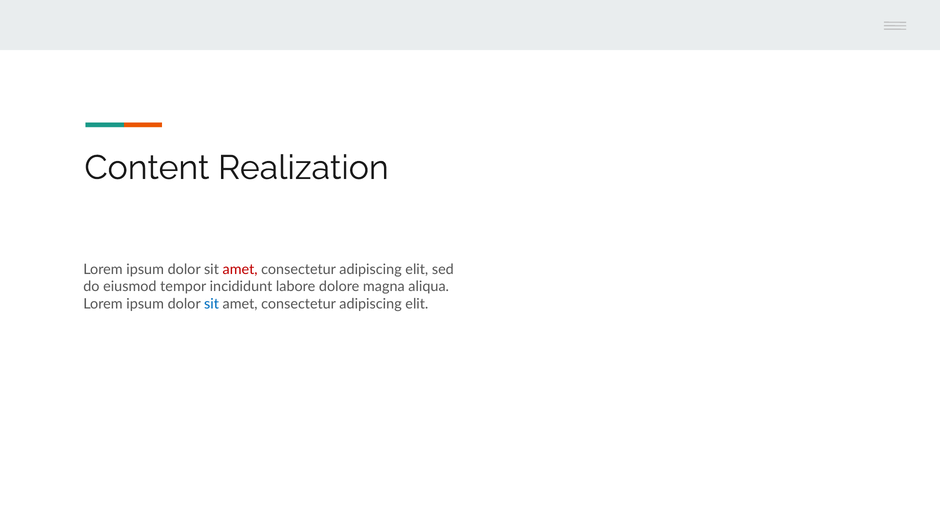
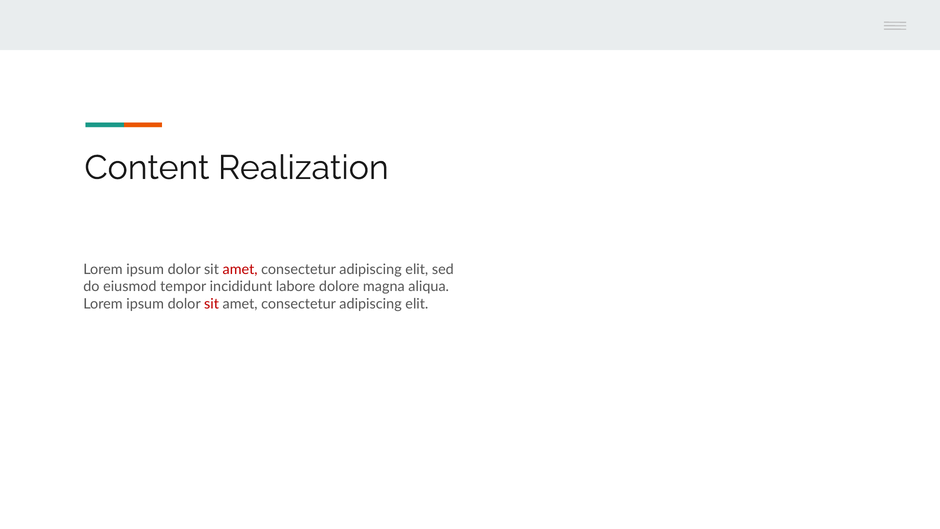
sit colour: blue -> red (212, 304)
